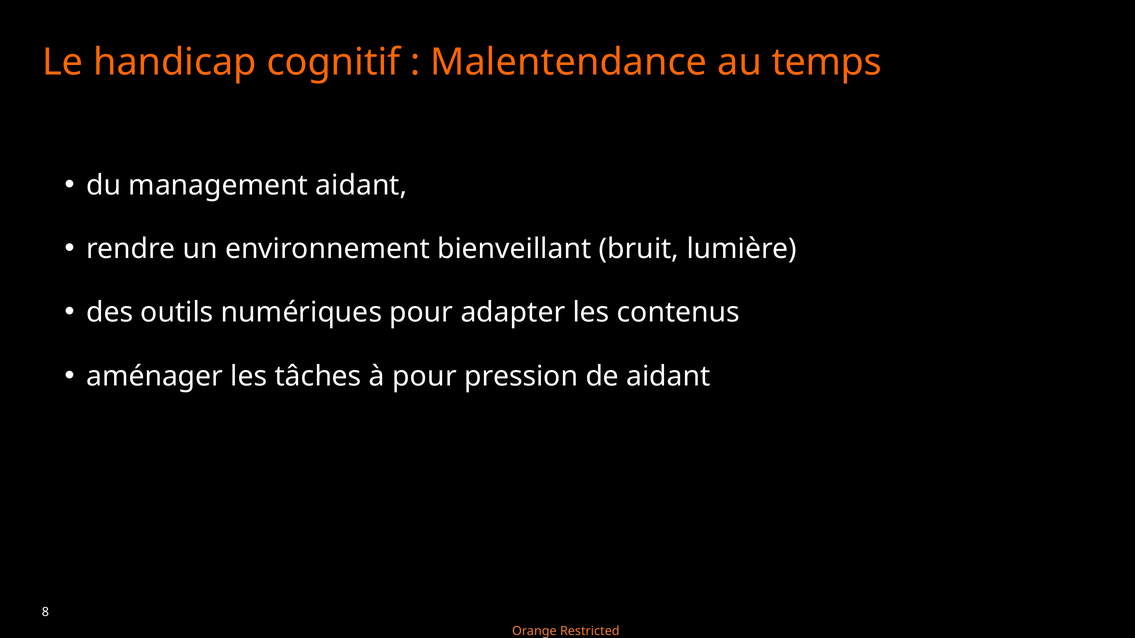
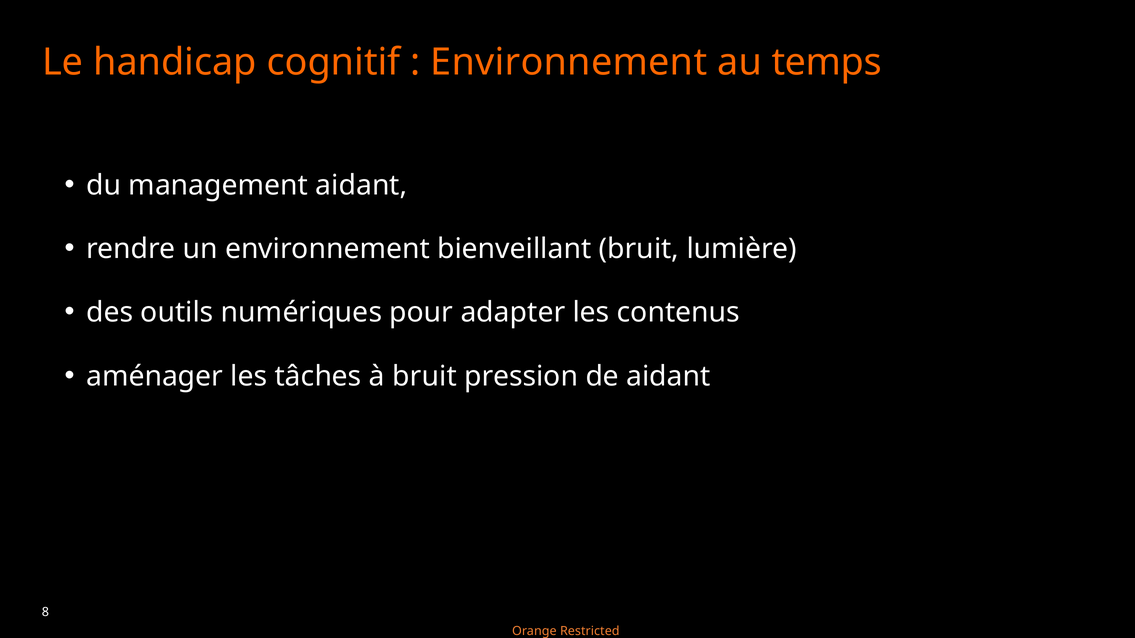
Malentendance: Malentendance -> Environnement (569, 62)
à pour: pour -> bruit (425, 376)
